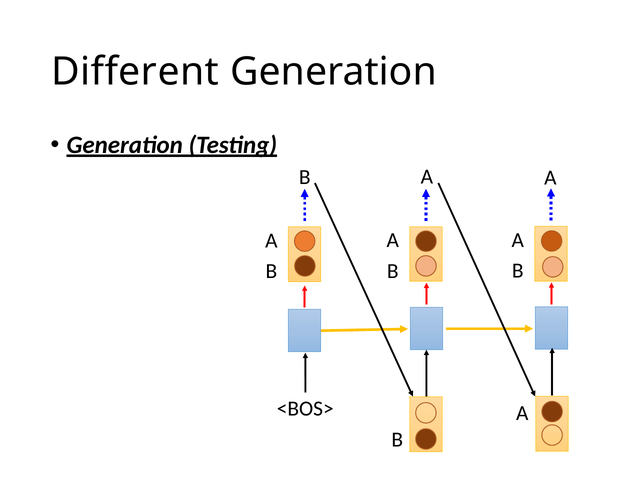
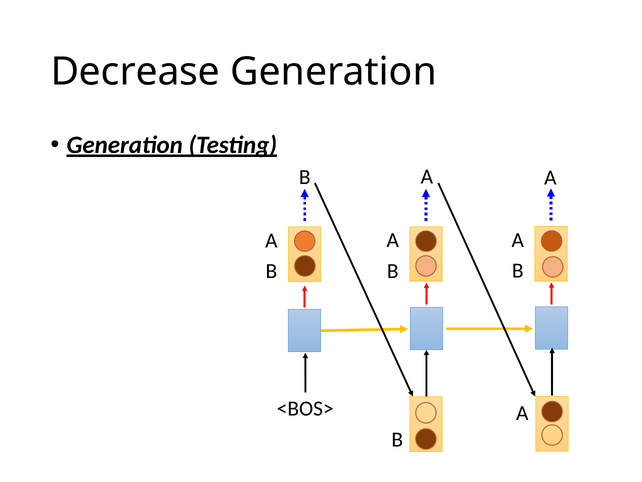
Different: Different -> Decrease (135, 72)
